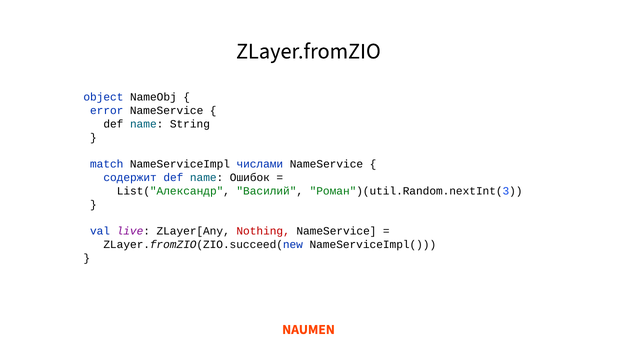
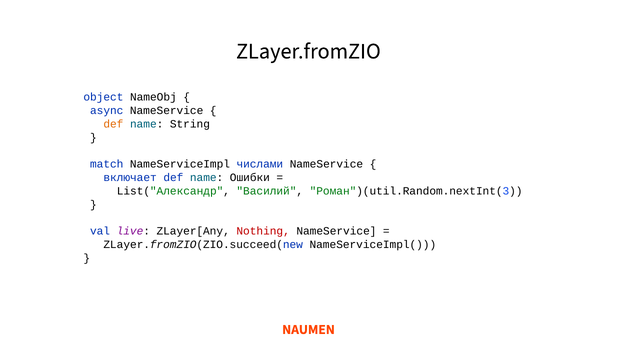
error: error -> async (107, 111)
def colour: black -> orange (113, 124)
содержит: содержит -> включает (130, 178)
Ошибок: Ошибок -> Ошибки (250, 178)
